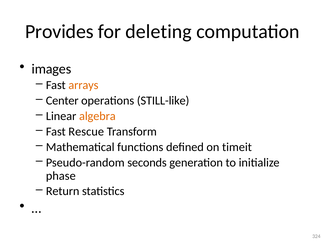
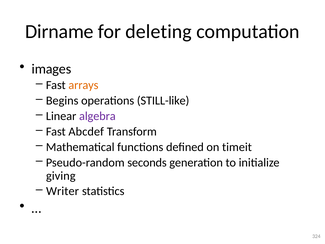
Provides: Provides -> Dirname (59, 31)
Center: Center -> Begins (62, 101)
algebra colour: orange -> purple (97, 116)
Rescue: Rescue -> Abcdef (86, 131)
phase: phase -> giving (61, 176)
Return: Return -> Writer (63, 191)
